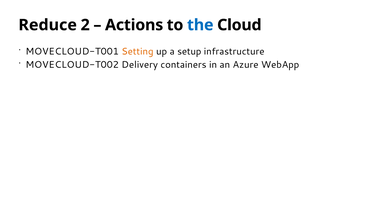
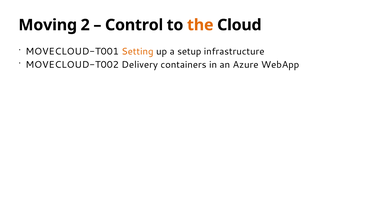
Reduce: Reduce -> Moving (48, 25)
Actions: Actions -> Control (134, 25)
the colour: blue -> orange (200, 25)
